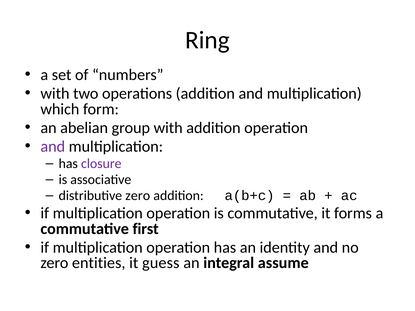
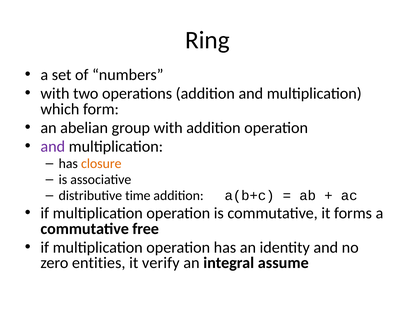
closure colour: purple -> orange (101, 164)
distributive zero: zero -> time (138, 196)
first: first -> free (146, 229)
guess: guess -> verify (161, 263)
